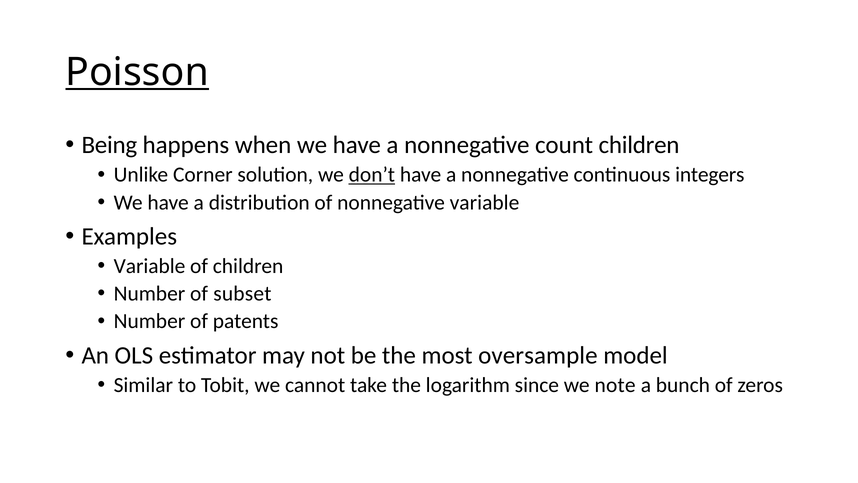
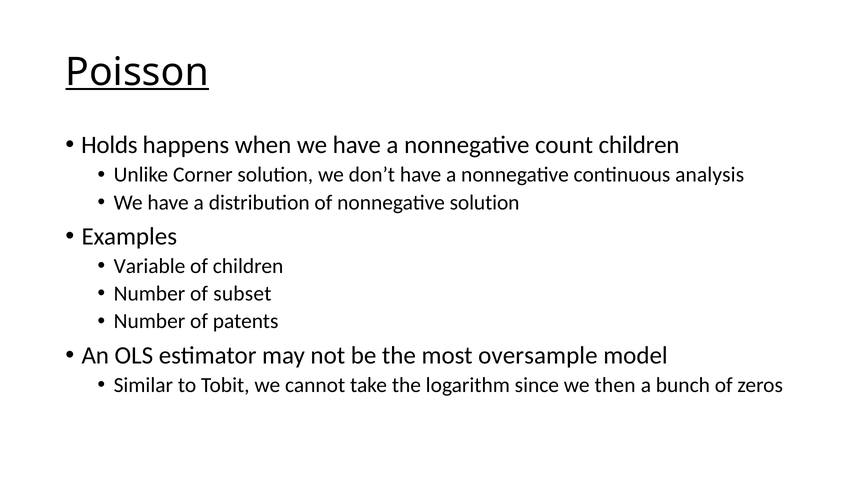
Being: Being -> Holds (109, 145)
don’t underline: present -> none (372, 175)
integers: integers -> analysis (710, 175)
nonnegative variable: variable -> solution (485, 202)
note: note -> then (615, 385)
